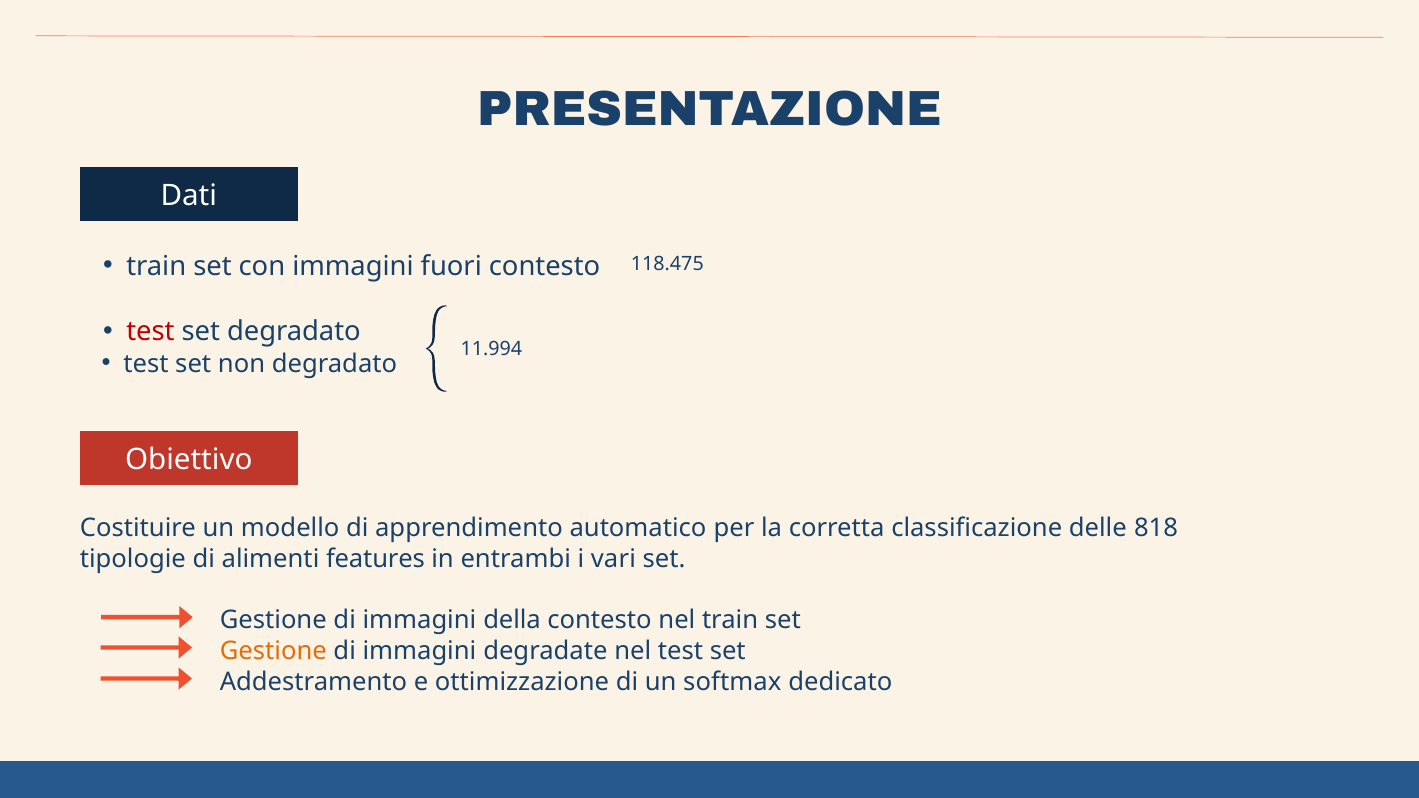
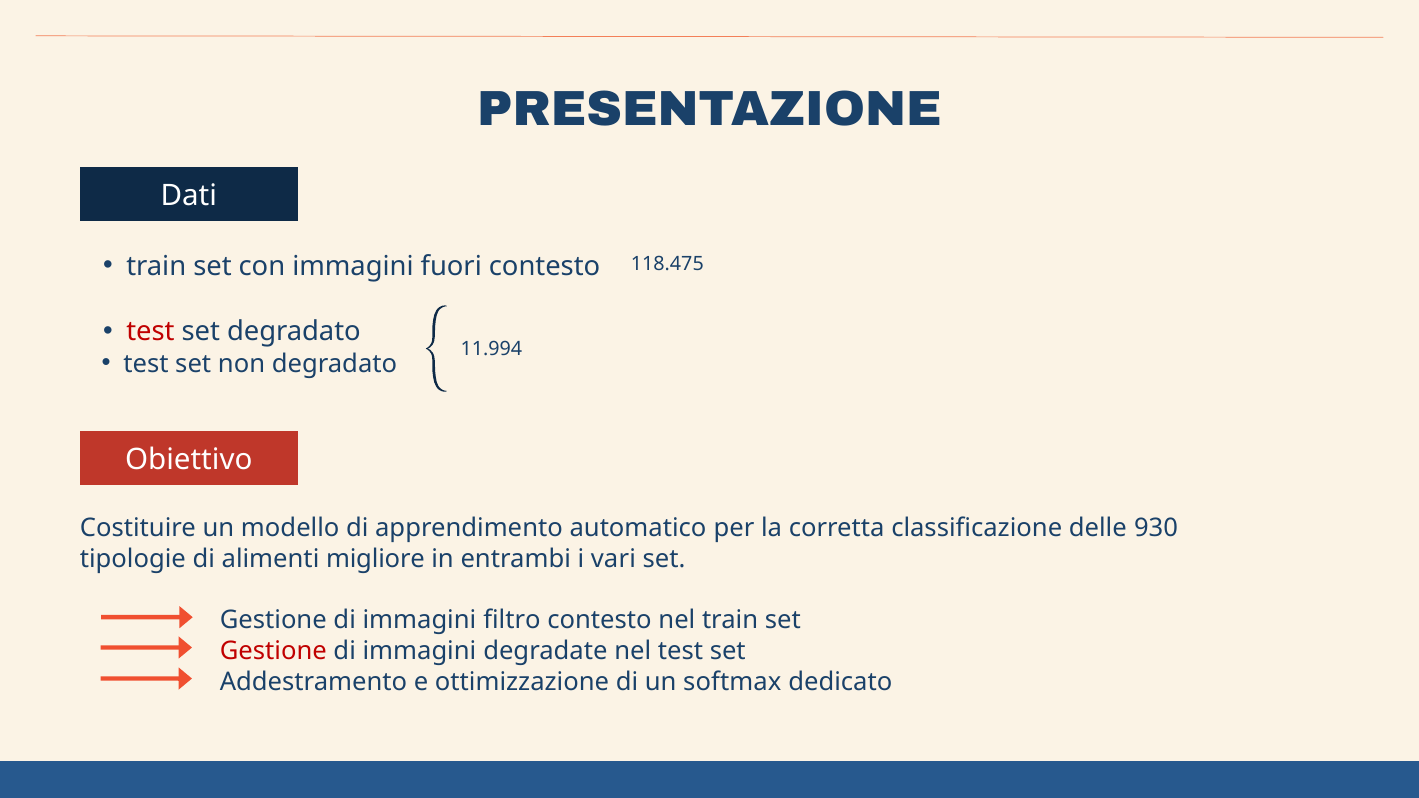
818: 818 -> 930 (1156, 528)
features: features -> migliore (375, 559)
della: della -> filtro (512, 620)
Gestione colour: orange -> red (273, 651)
